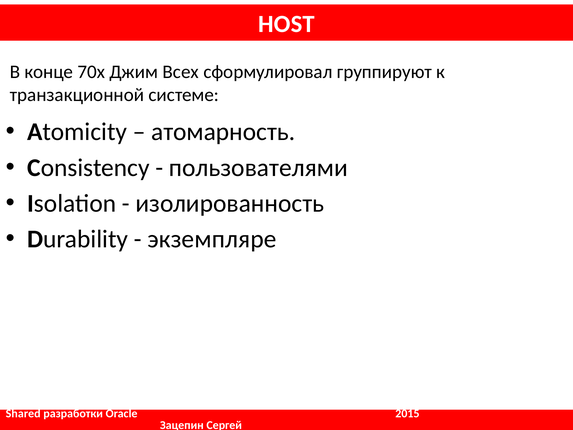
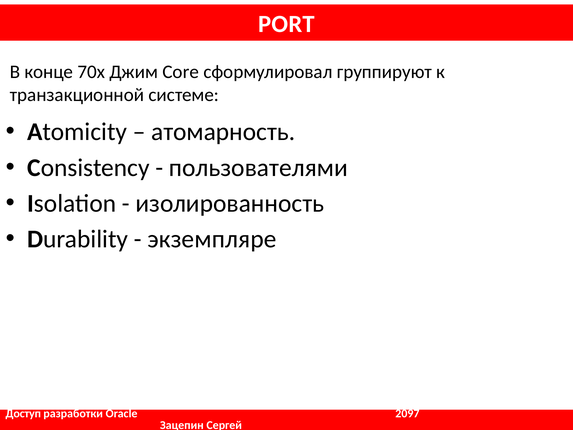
HOST: HOST -> PORT (286, 24)
Всех: Всех -> Core (181, 72)
Shared: Shared -> Доступ (23, 413)
2015: 2015 -> 2097 (407, 413)
